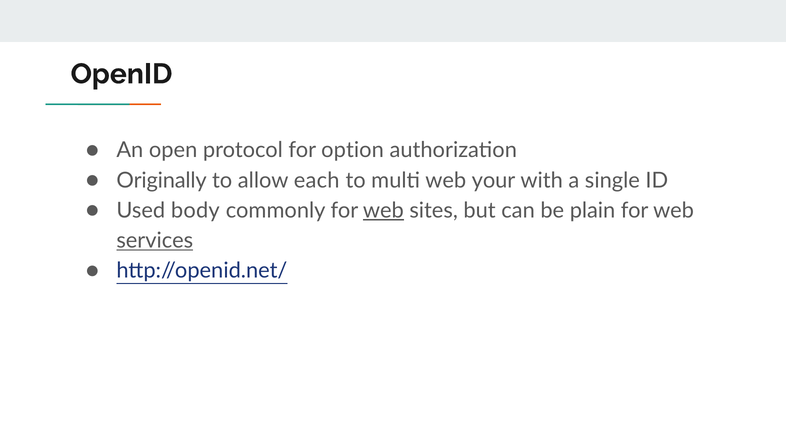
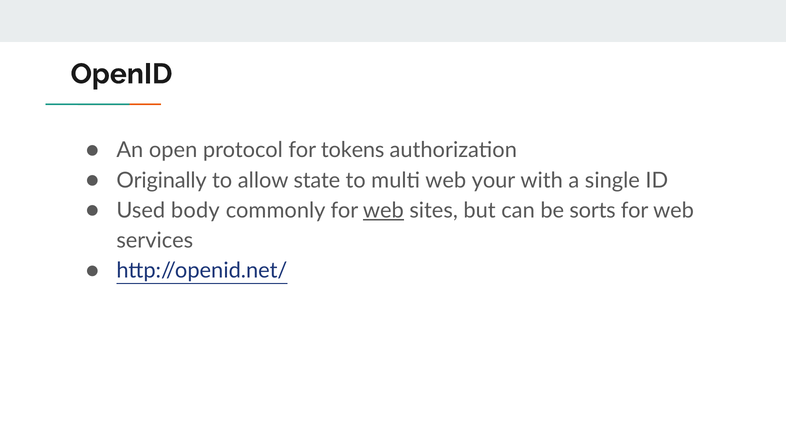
option: option -> tokens (353, 150)
each: each -> state (317, 180)
plain: plain -> sorts (593, 211)
services underline: present -> none (155, 241)
